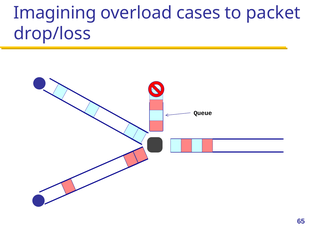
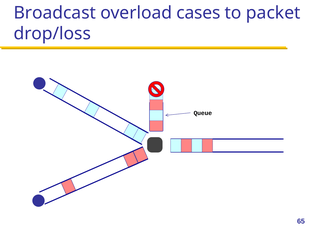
Imagining: Imagining -> Broadcast (55, 13)
